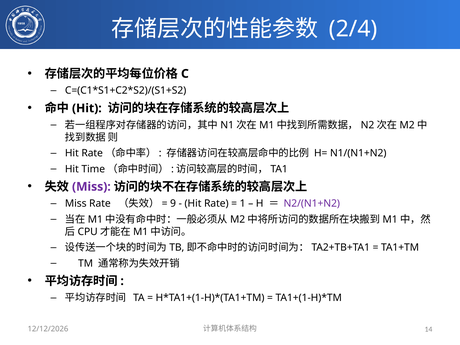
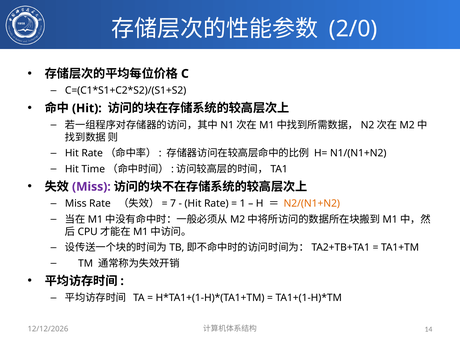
2/4: 2/4 -> 2/0 (353, 29)
9: 9 -> 7 (173, 204)
N2/(N1+N2 colour: purple -> orange (312, 204)
